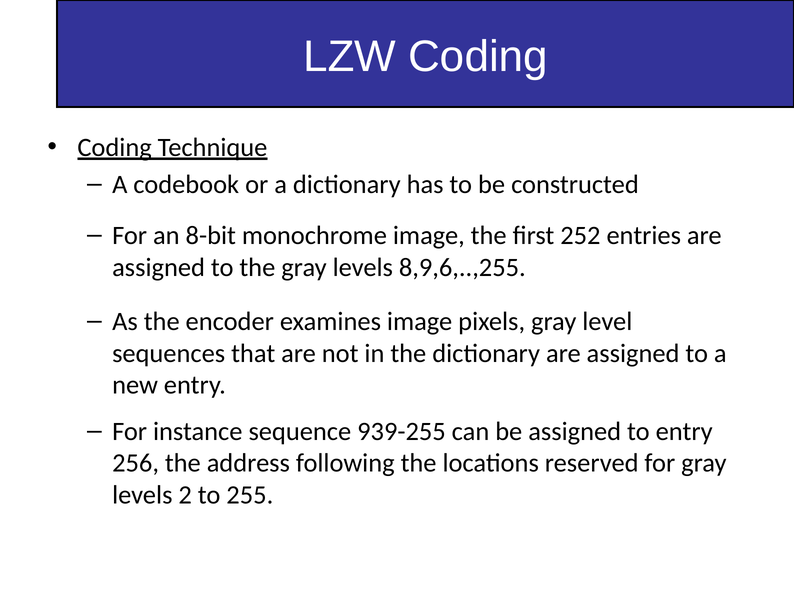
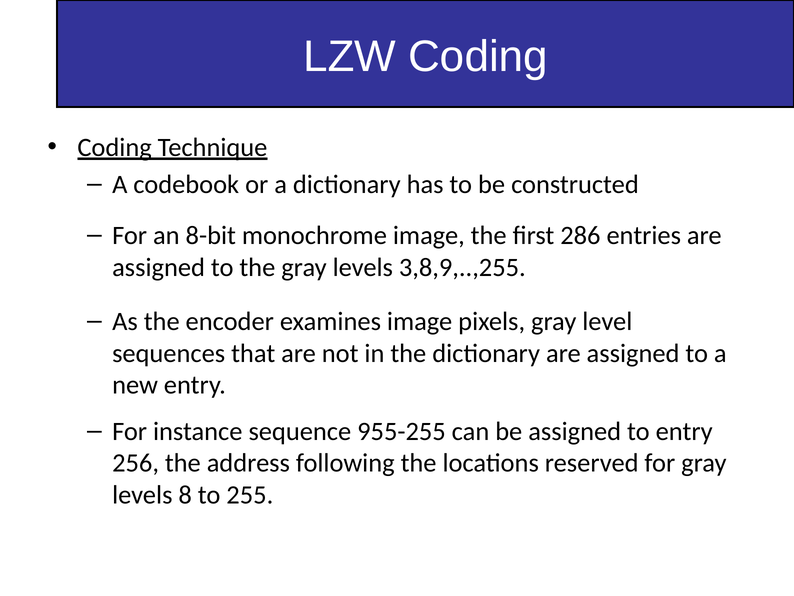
252: 252 -> 286 (580, 235)
8,9,6,..,255: 8,9,6,..,255 -> 3,8,9,..,255 (462, 267)
939-255: 939-255 -> 955-255 (401, 431)
2: 2 -> 8 (185, 495)
